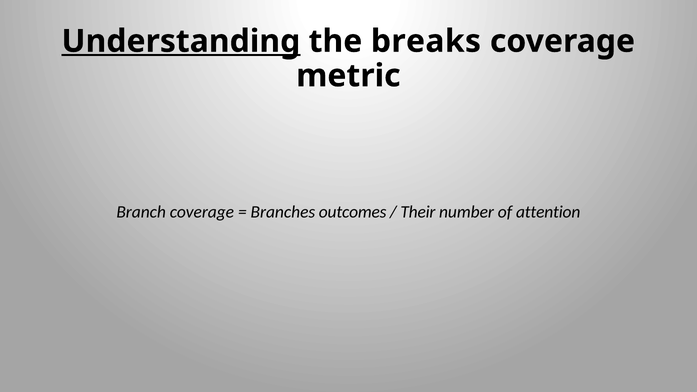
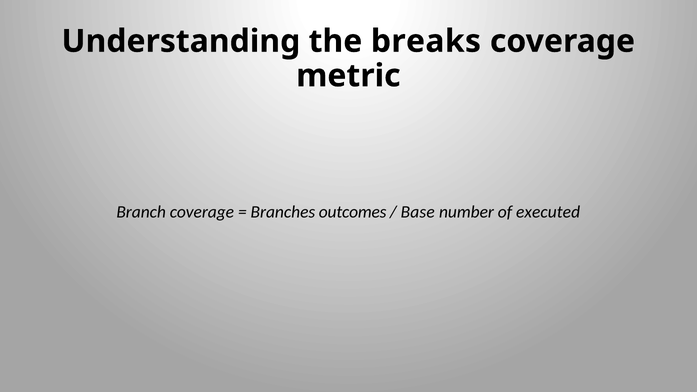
Understanding underline: present -> none (181, 41)
Their: Their -> Base (418, 212)
attention: attention -> executed (548, 212)
